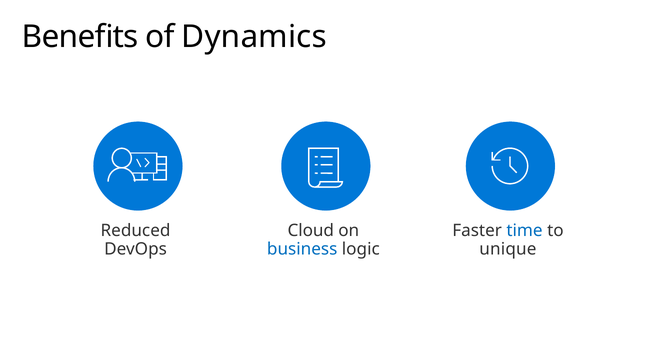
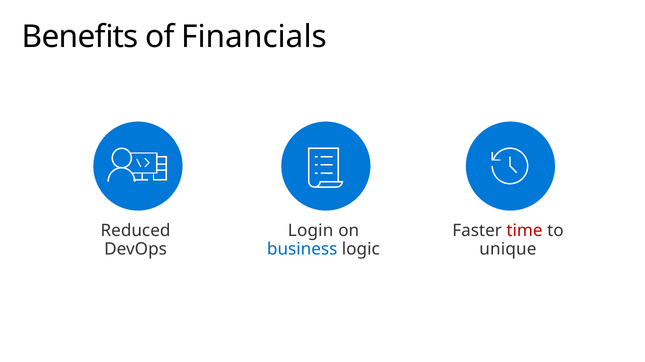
Dynamics: Dynamics -> Financials (254, 37)
Cloud: Cloud -> Login (311, 231)
time colour: blue -> red (525, 231)
